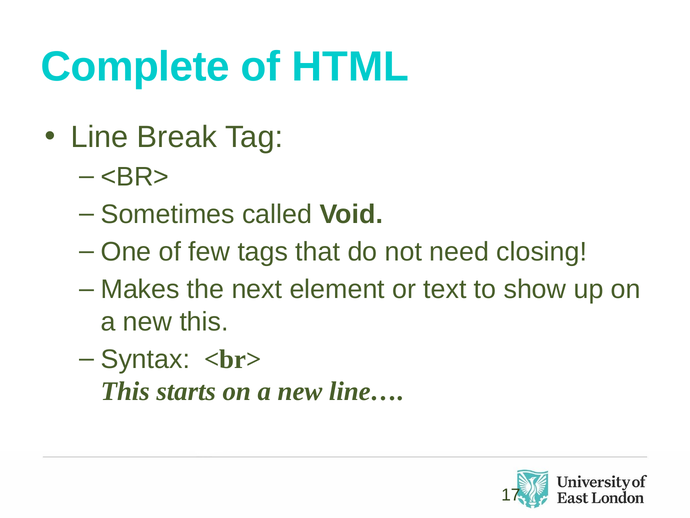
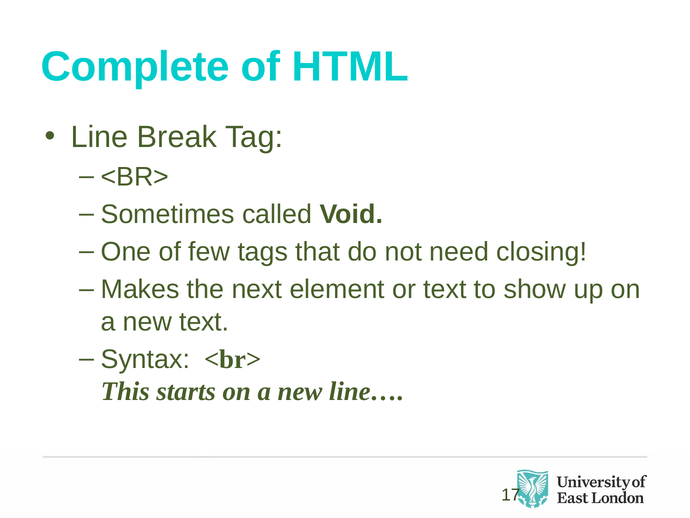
new this: this -> text (204, 321)
